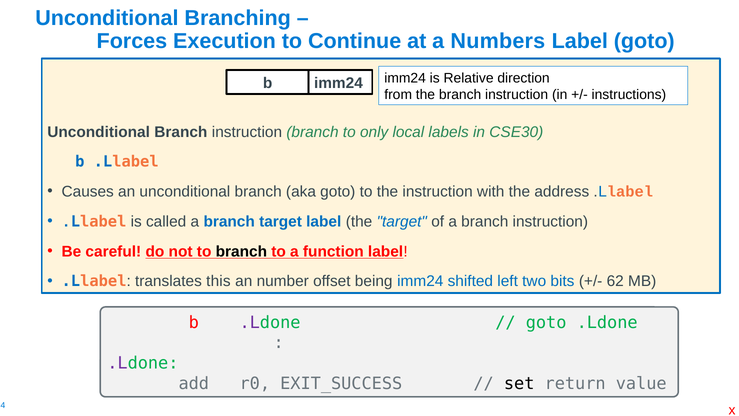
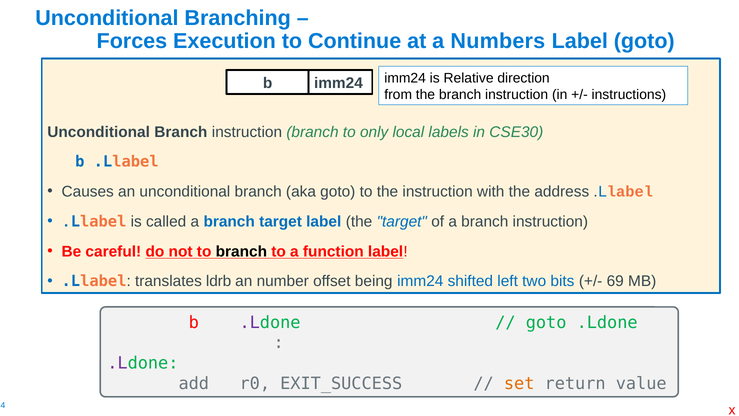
this: this -> ldrb (219, 281)
62: 62 -> 69 (615, 281)
set colour: black -> orange (519, 383)
